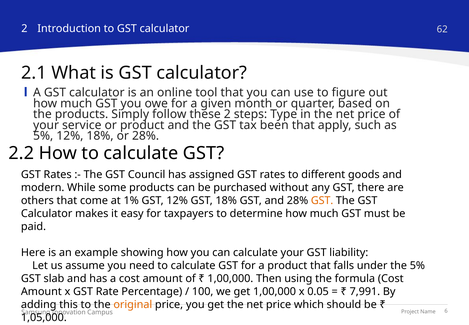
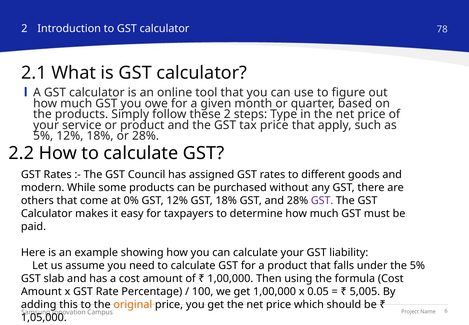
62: 62 -> 78 (442, 29)
tax been: been -> price (274, 125)
1%: 1% -> 0% (131, 200)
GST colour: orange -> purple (322, 200)
7,991: 7,991 -> 5,005 (365, 291)
